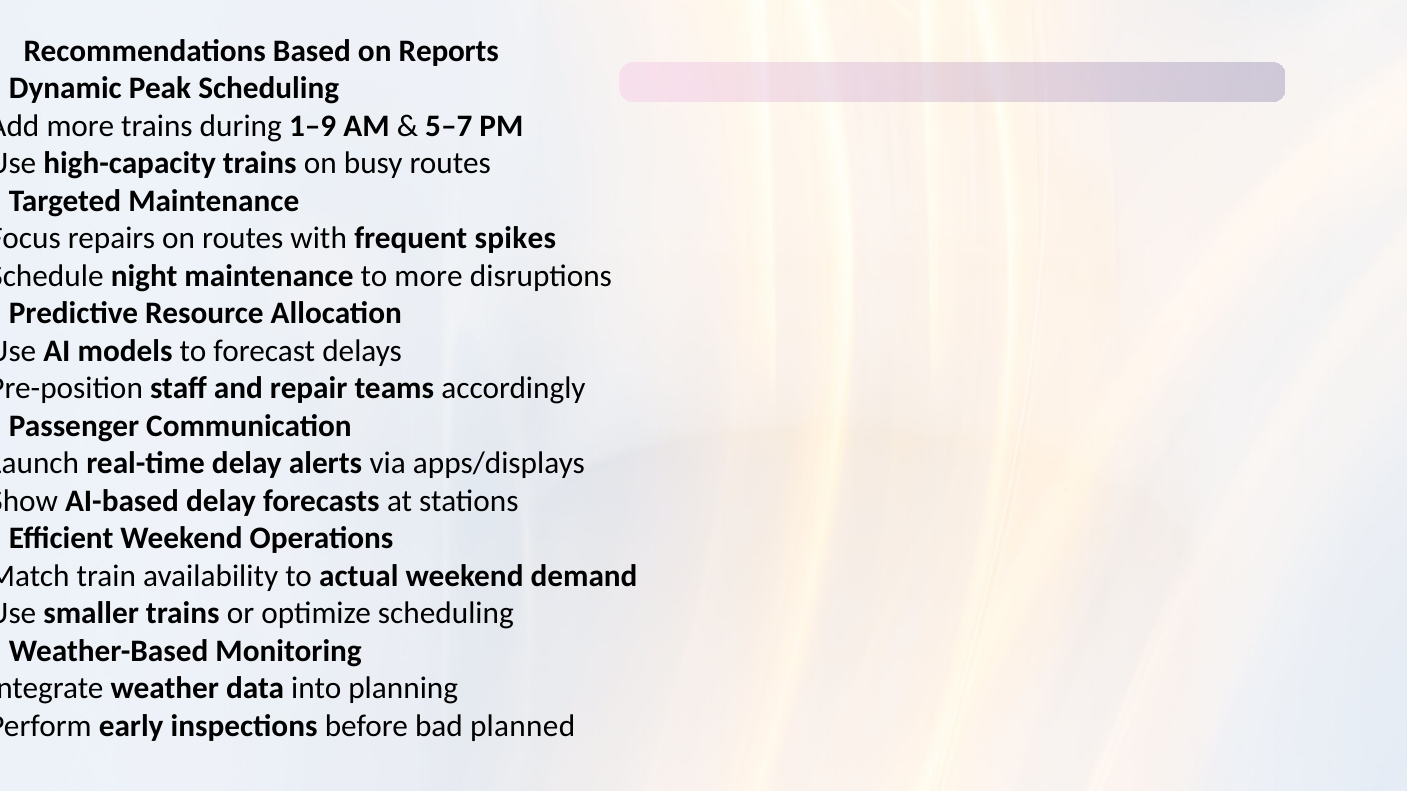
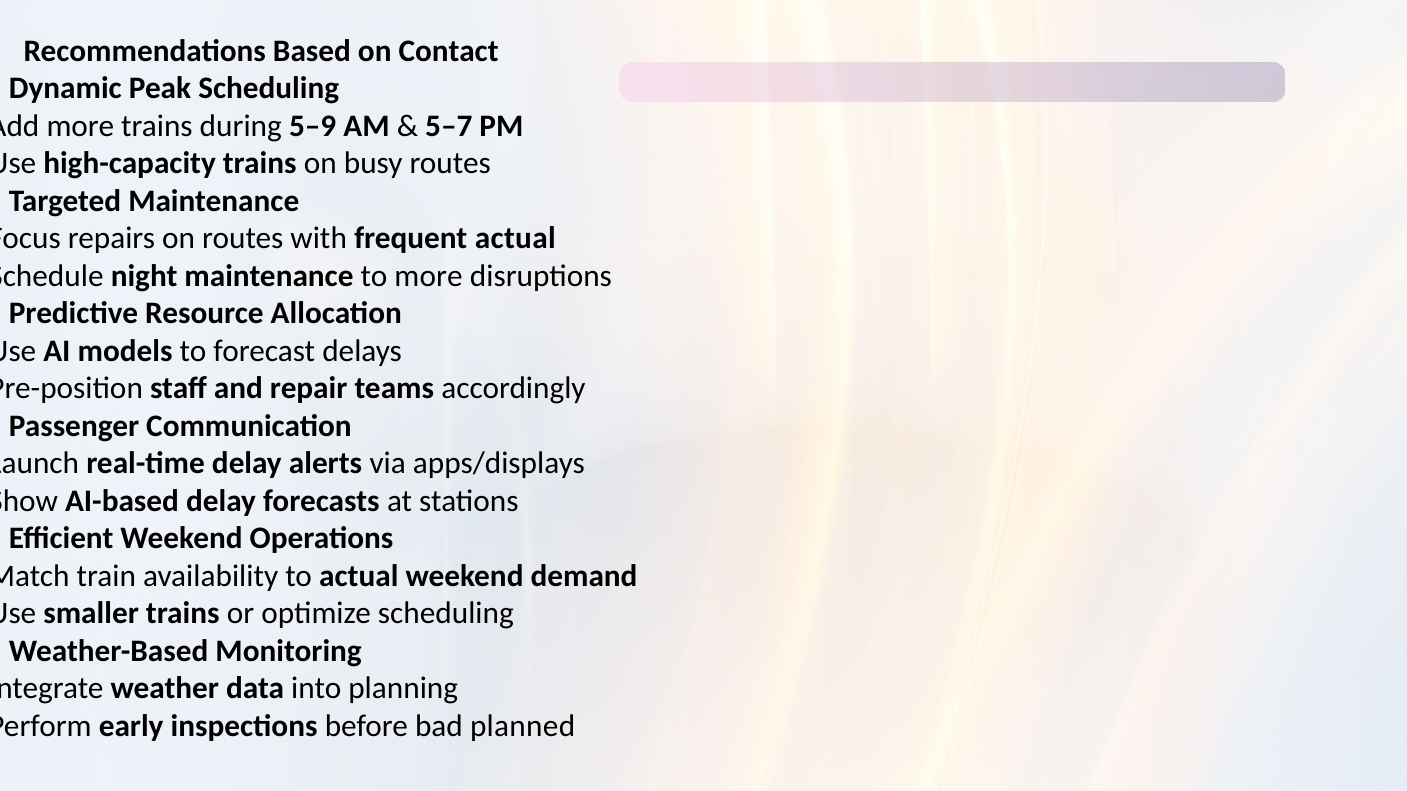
Reports: Reports -> Contact (449, 51)
1–9: 1–9 -> 5–9 (313, 126)
frequent spikes: spikes -> actual (515, 238)
